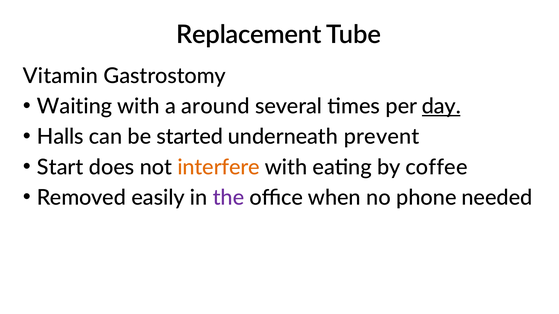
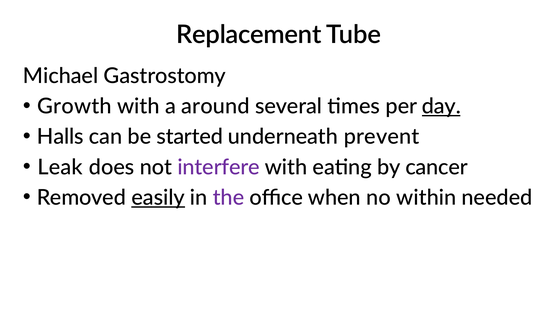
Vitamin: Vitamin -> Michael (61, 76)
Waiting: Waiting -> Growth (74, 107)
Start: Start -> Leak (60, 167)
interfere colour: orange -> purple (219, 167)
coffee: coffee -> cancer (437, 167)
easily underline: none -> present (158, 198)
phone: phone -> within (426, 198)
